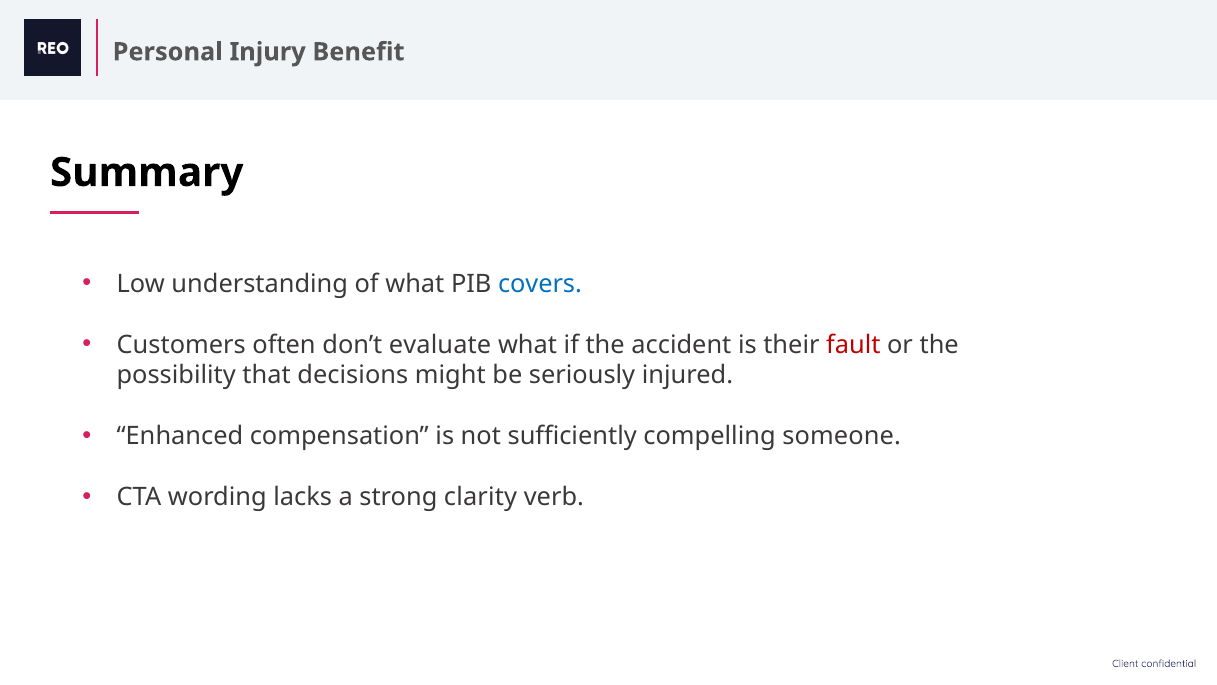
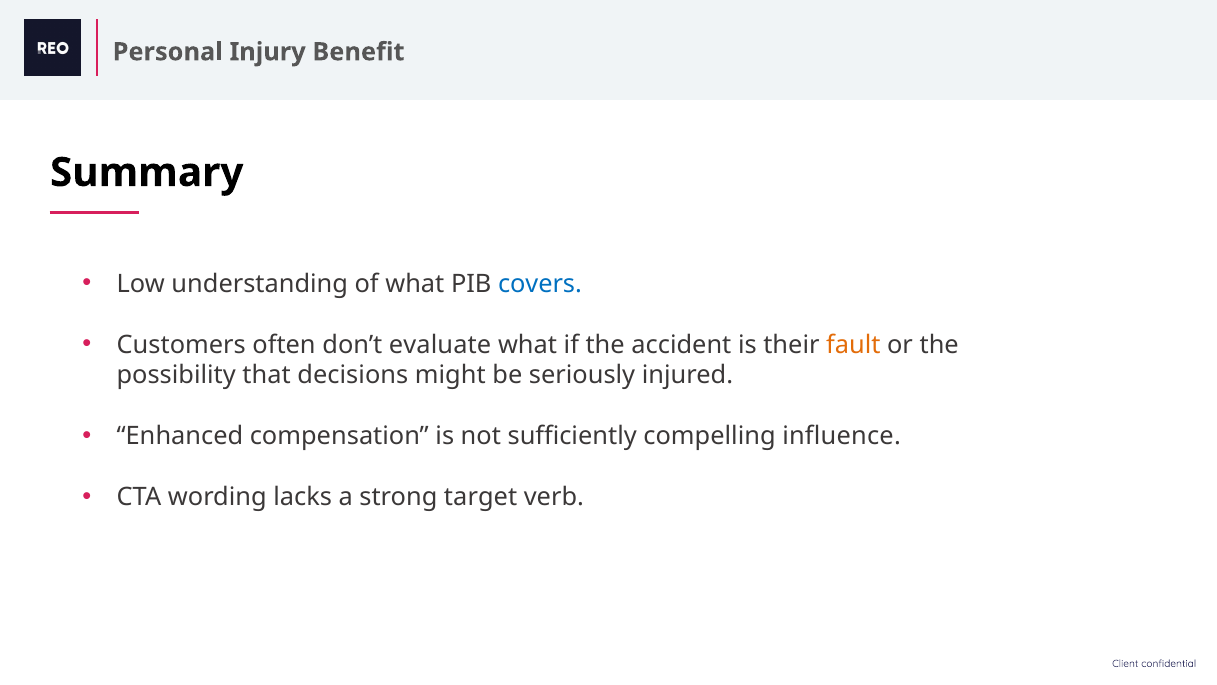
fault colour: red -> orange (853, 345)
someone: someone -> influence (842, 436)
clarity: clarity -> target (481, 497)
